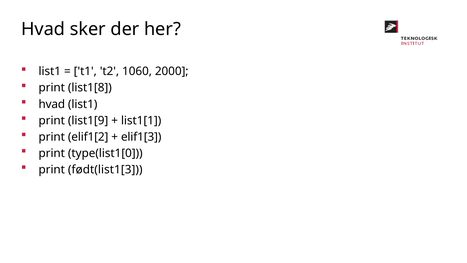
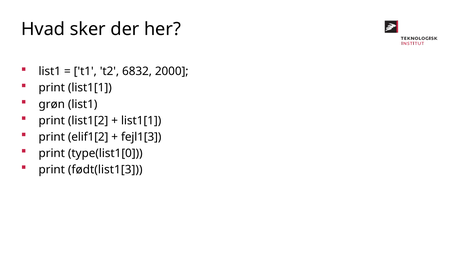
1060: 1060 -> 6832 (137, 71)
print list1[8: list1[8 -> list1[1 (90, 88)
hvad: hvad -> grøn (52, 104)
list1[9: list1[9 -> list1[2 (88, 120)
elif1[3: elif1[3 -> fejl1[3 (141, 137)
